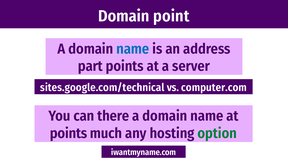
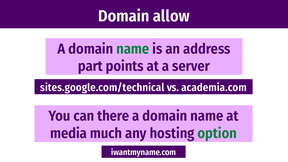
point: point -> allow (171, 16)
name colour: blue -> green (133, 49)
computer.com: computer.com -> academia.com (214, 87)
points: points -> media (68, 133)
